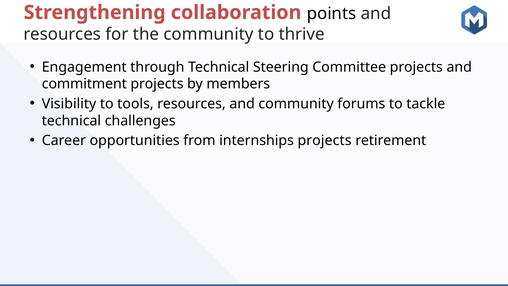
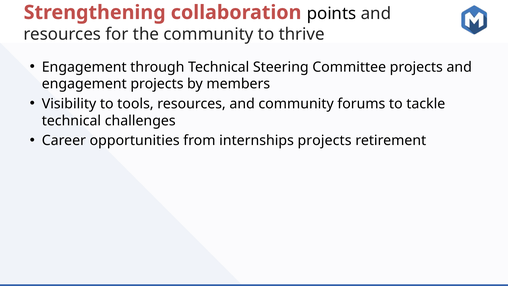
commitment: commitment -> engagement (84, 84)
